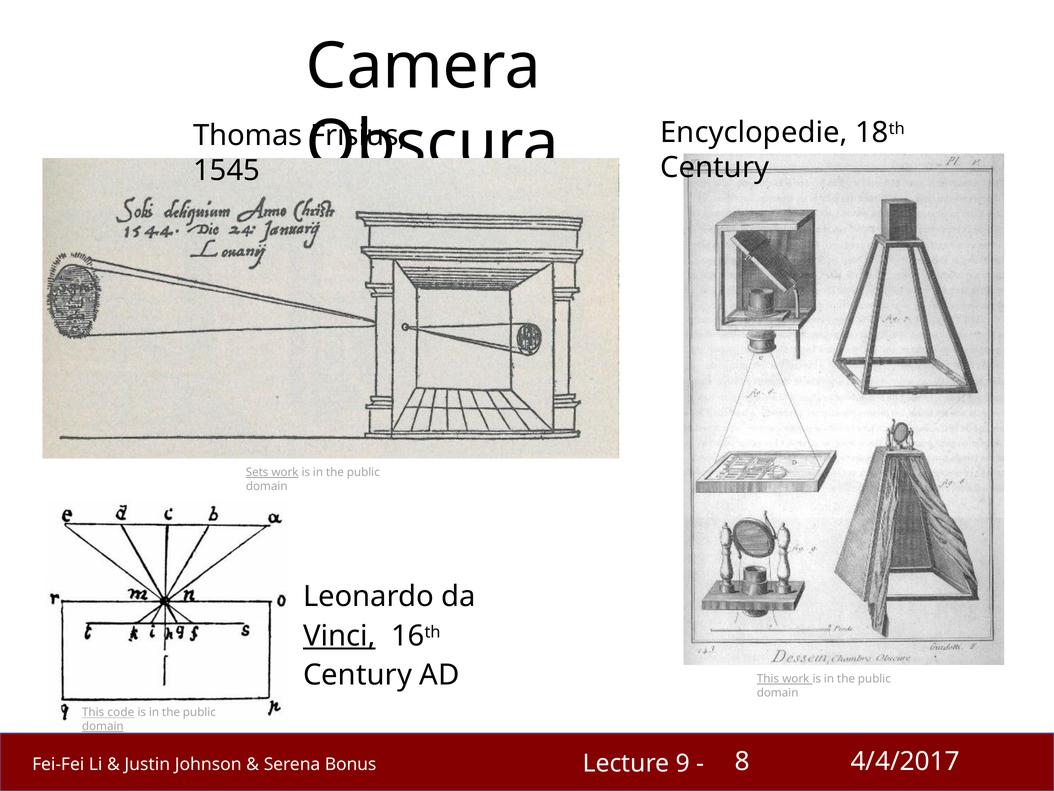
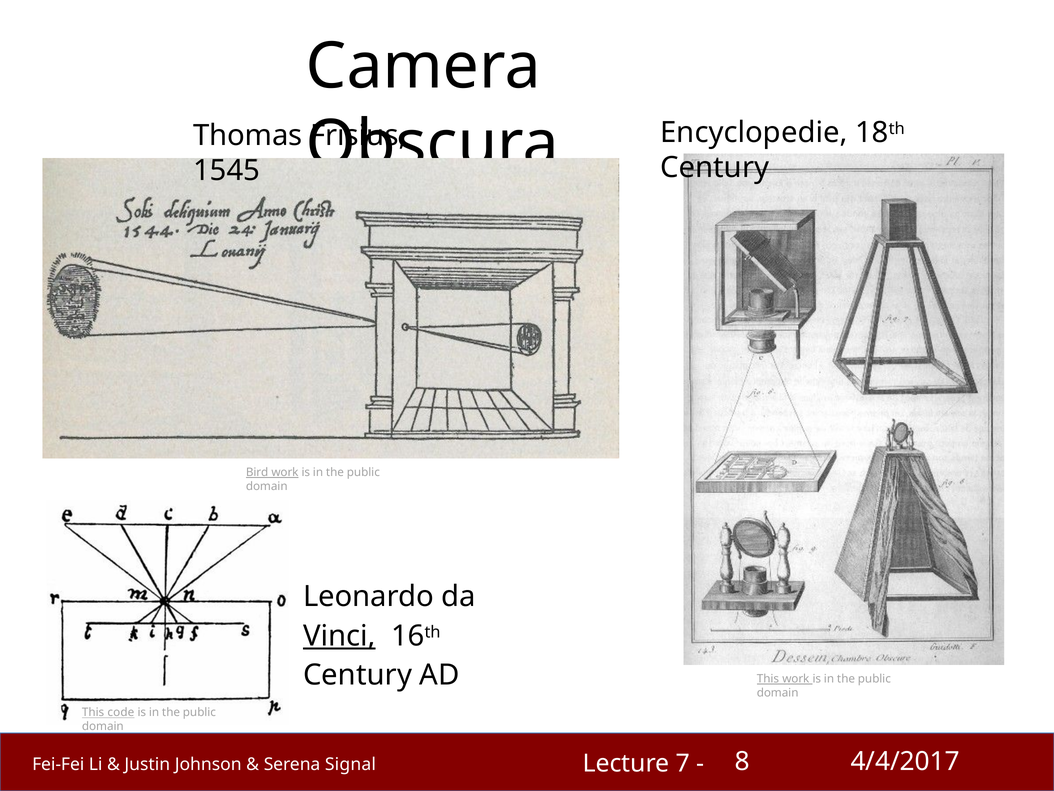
Sets: Sets -> Bird (257, 472)
domain underline: present -> none (103, 726)
9: 9 -> 7 (683, 763)
Bonus: Bonus -> Signal (350, 764)
